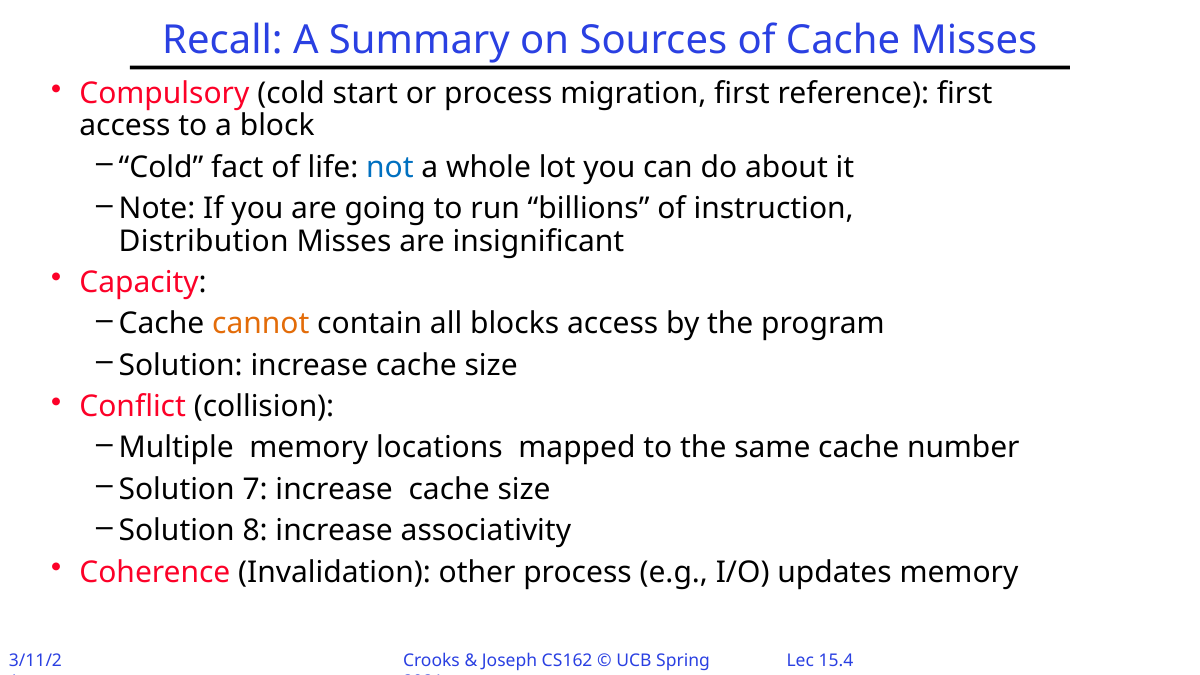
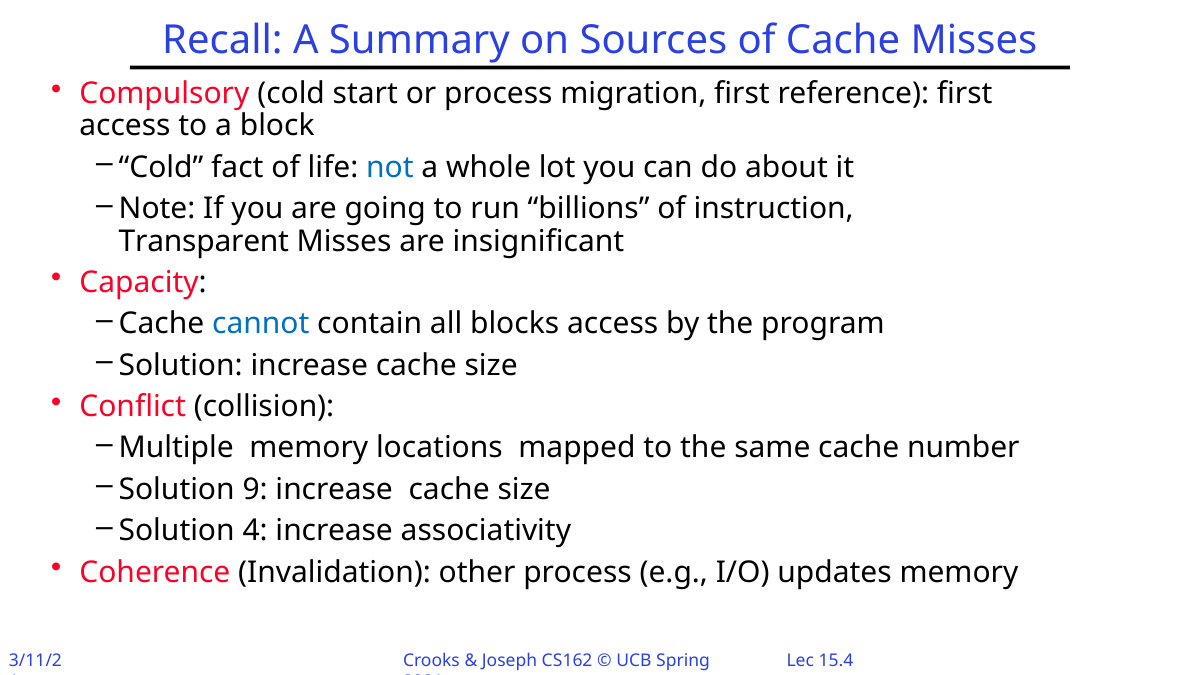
Distribution: Distribution -> Transparent (204, 241)
cannot colour: orange -> blue (261, 324)
7: 7 -> 9 (255, 489)
8: 8 -> 4 (255, 531)
